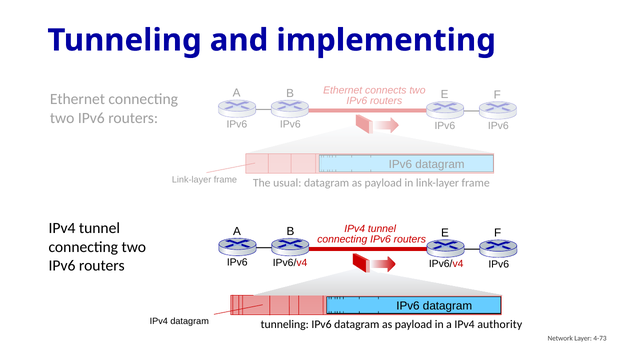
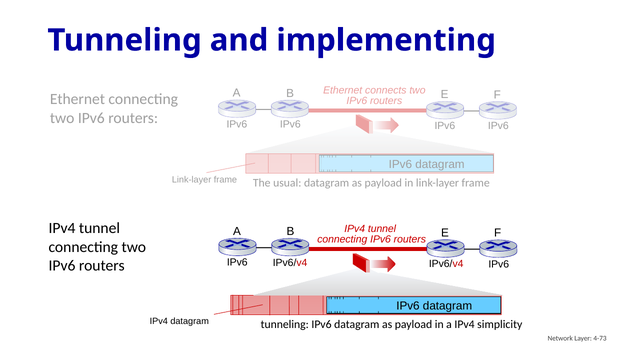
authority: authority -> simplicity (500, 325)
